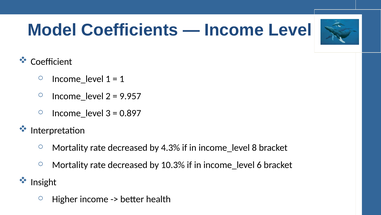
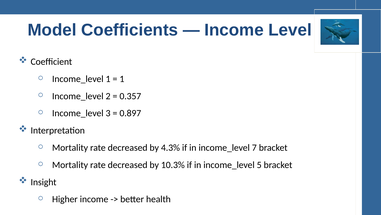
9.957: 9.957 -> 0.357 (130, 96)
8: 8 -> 7 (254, 147)
6: 6 -> 5 (259, 164)
